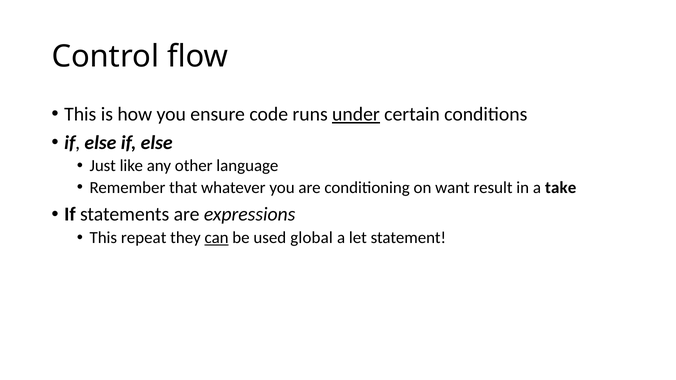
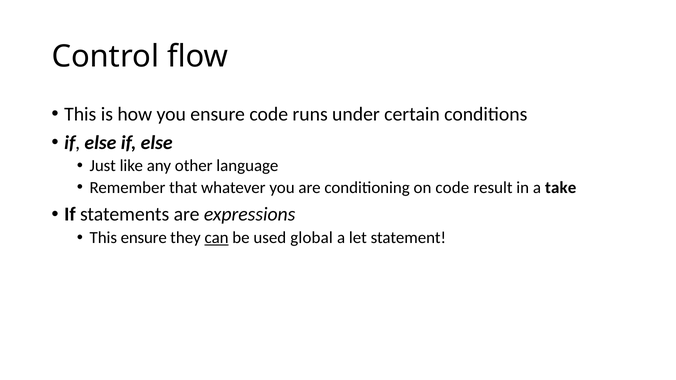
under underline: present -> none (356, 114)
on want: want -> code (452, 188)
This repeat: repeat -> ensure (144, 238)
